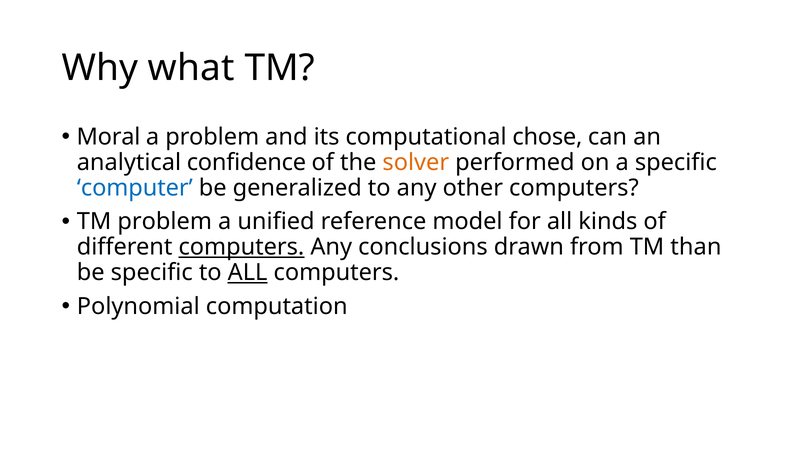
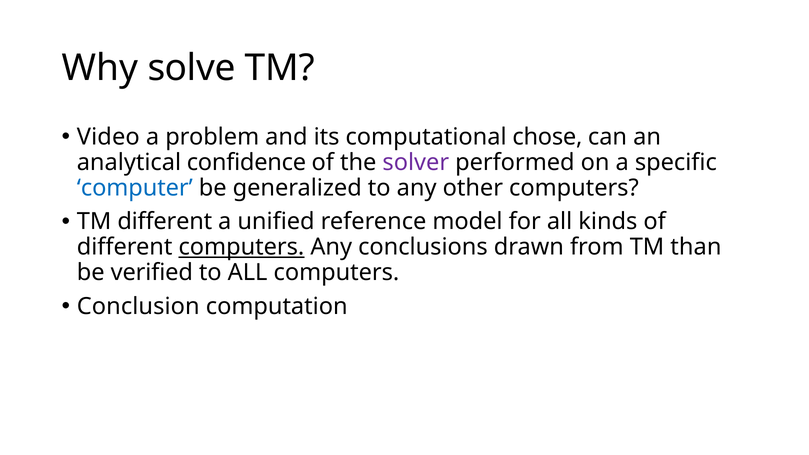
what: what -> solve (192, 68)
Moral: Moral -> Video (108, 137)
solver colour: orange -> purple (416, 162)
TM problem: problem -> different (165, 222)
be specific: specific -> verified (152, 273)
ALL underline: present -> none (248, 273)
Polynomial: Polynomial -> Conclusion (138, 307)
